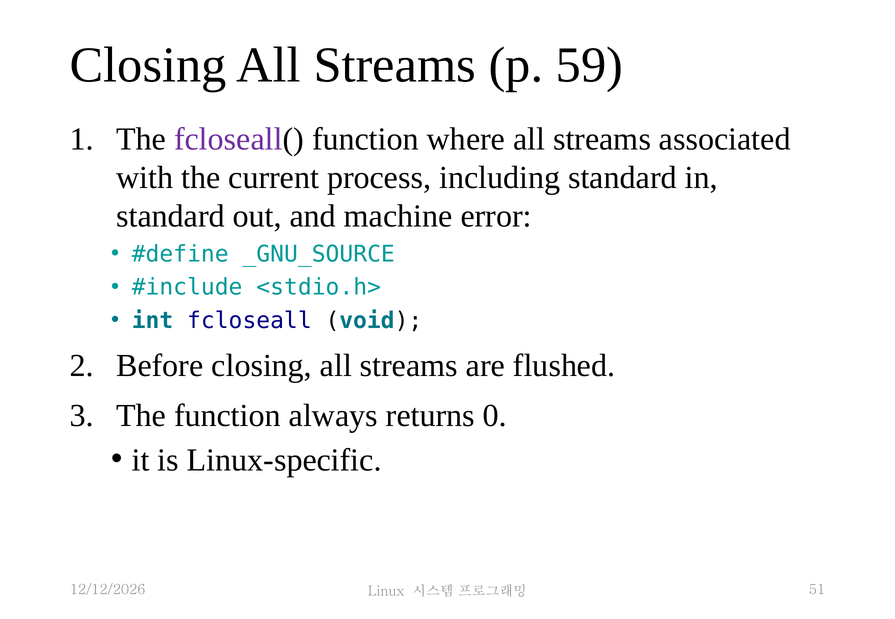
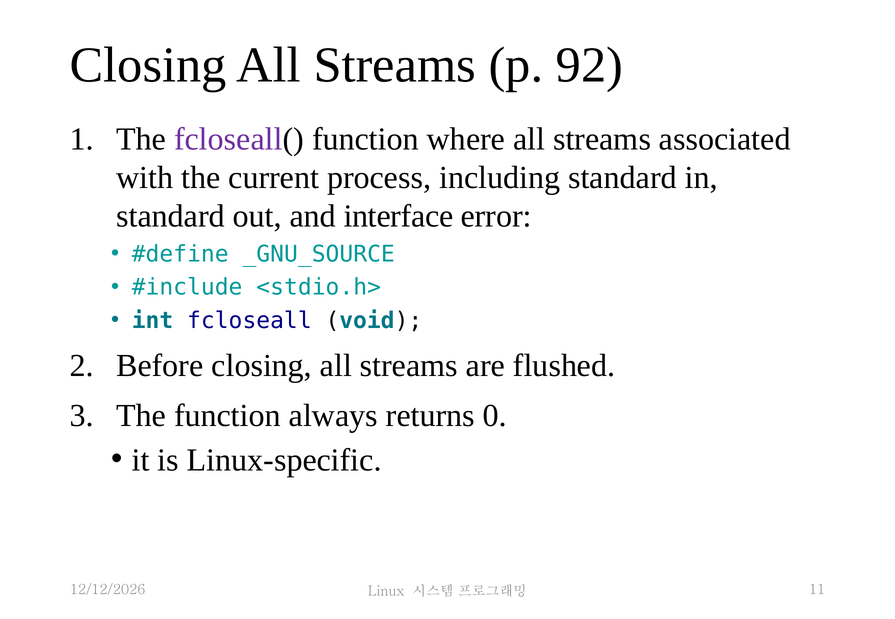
59: 59 -> 92 (590, 65)
machine: machine -> interface (398, 216)
51: 51 -> 11 (817, 590)
